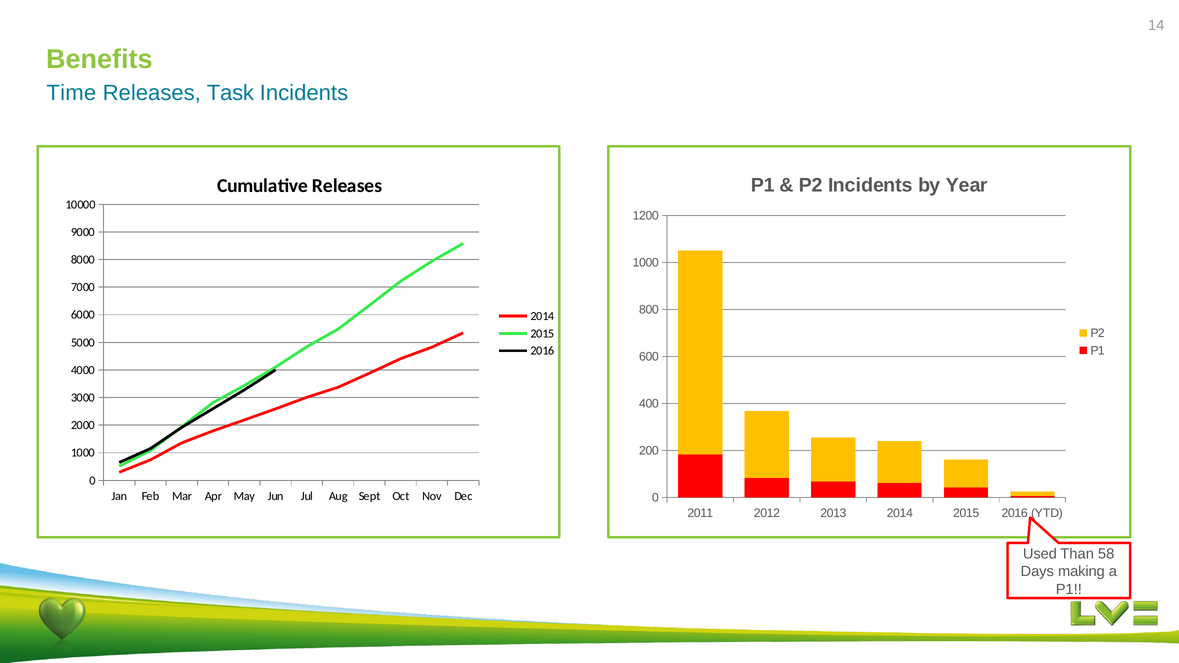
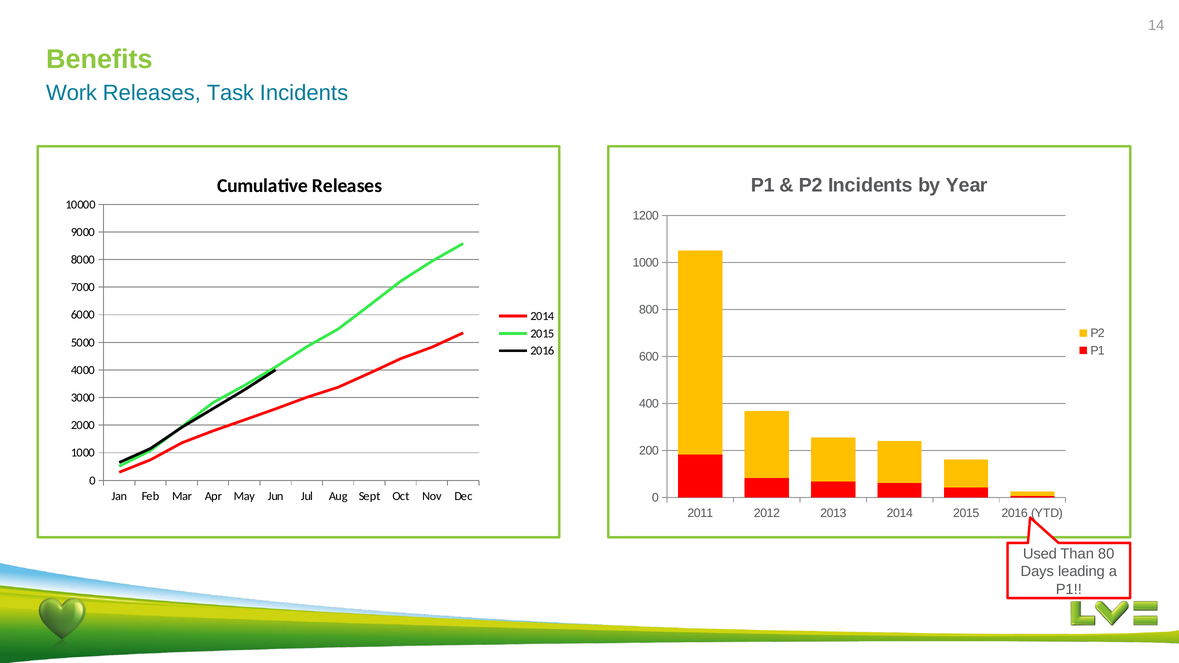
Time: Time -> Work (72, 93)
58: 58 -> 80 (1106, 554)
making: making -> leading (1081, 572)
